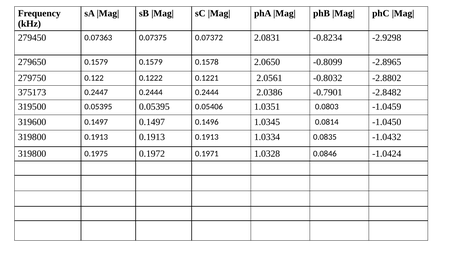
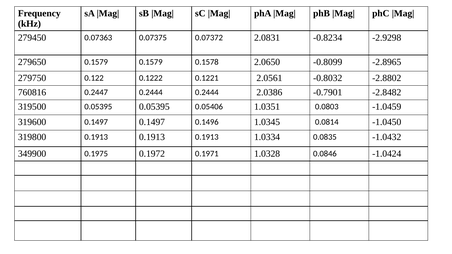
375173: 375173 -> 760816 (32, 93)
319800: 319800 -> 349900 (32, 154)
